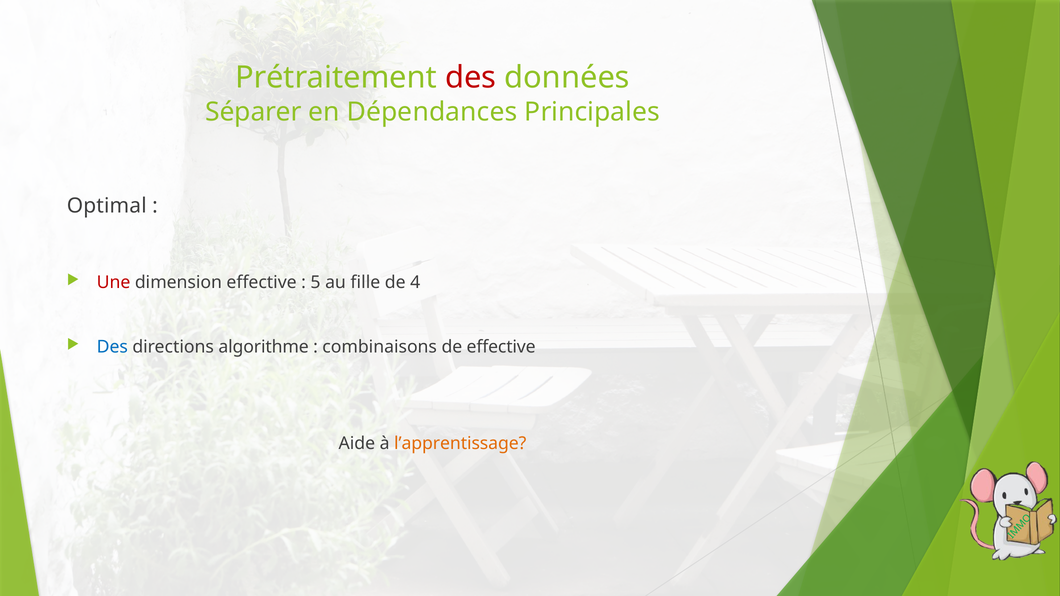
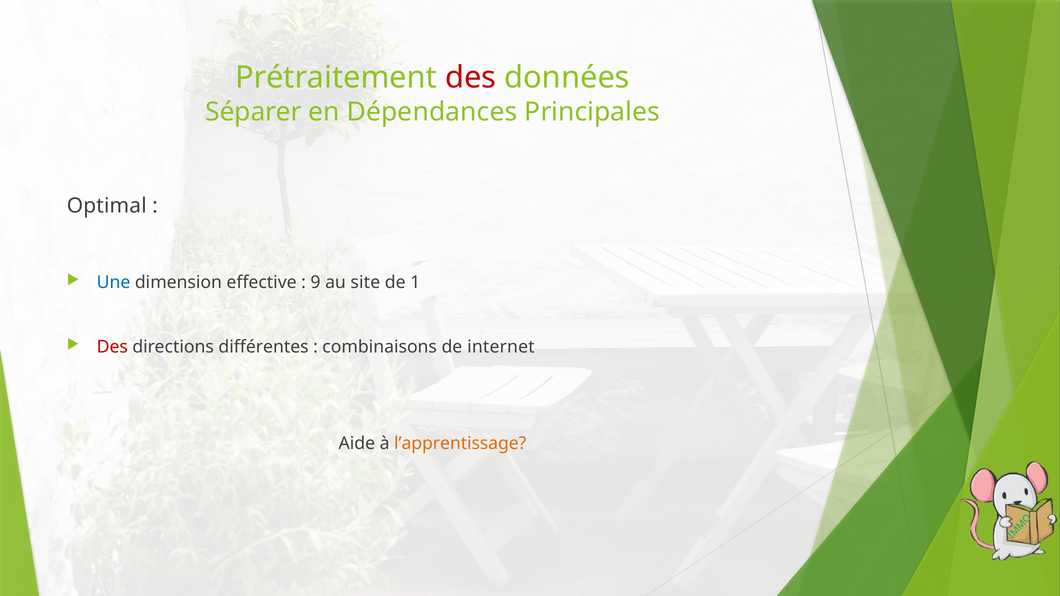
Une colour: red -> blue (114, 283)
5: 5 -> 9 (316, 283)
fille: fille -> site (365, 283)
4: 4 -> 1 (415, 283)
Des colour: blue -> red (112, 347)
algorithme: algorithme -> différentes (264, 347)
de effective: effective -> internet (501, 347)
